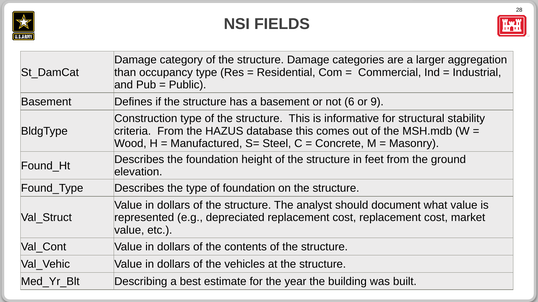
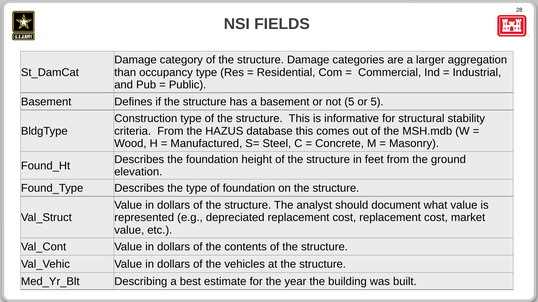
not 6: 6 -> 5 (349, 102)
or 9: 9 -> 5 (377, 102)
